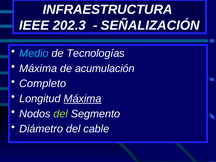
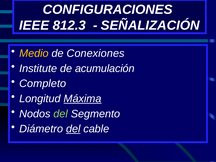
INFRAESTRUCTURA: INFRAESTRUCTURA -> CONFIGURACIONES (108, 10)
202.3: 202.3 -> 812.3 (69, 25)
Medio colour: light blue -> yellow (34, 53)
Tecnologías: Tecnologías -> Conexiones (96, 53)
Máxima: Máxima -> Institute (38, 68)
del underline: none -> present (73, 129)
